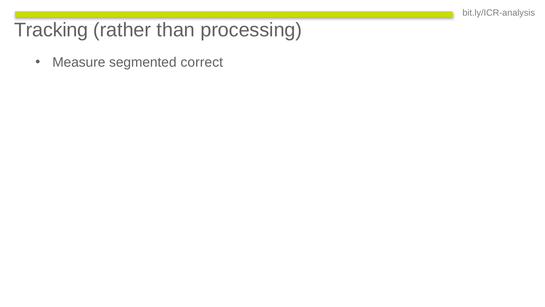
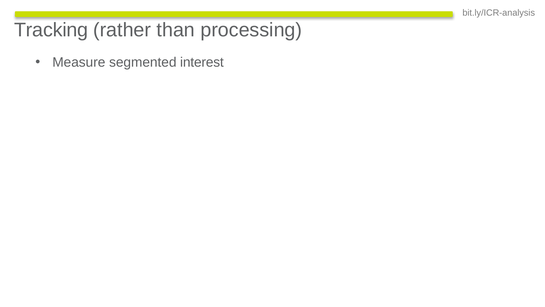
correct: correct -> interest (202, 62)
